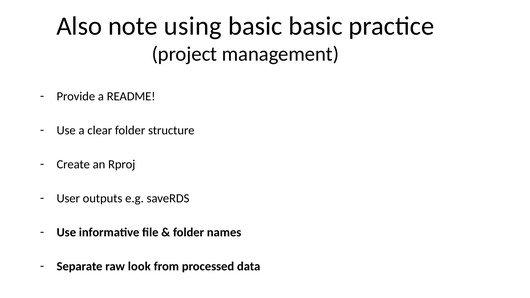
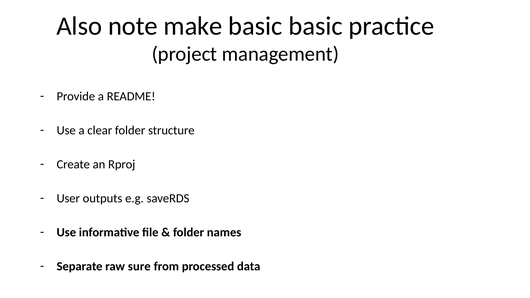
using: using -> make (193, 26)
look: look -> sure (139, 266)
